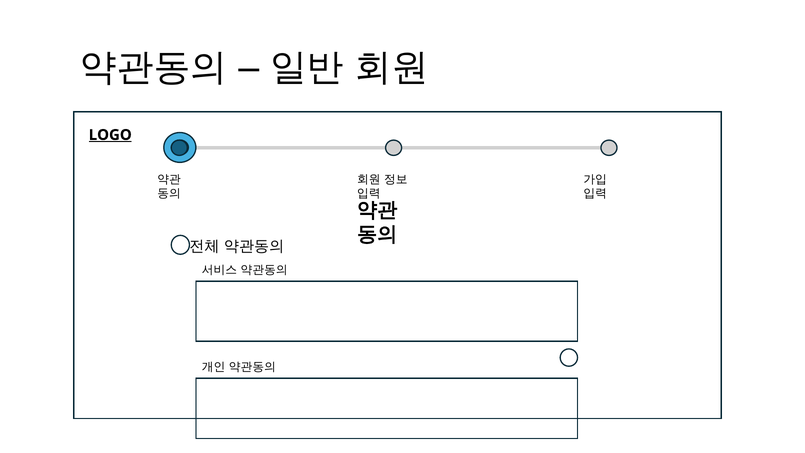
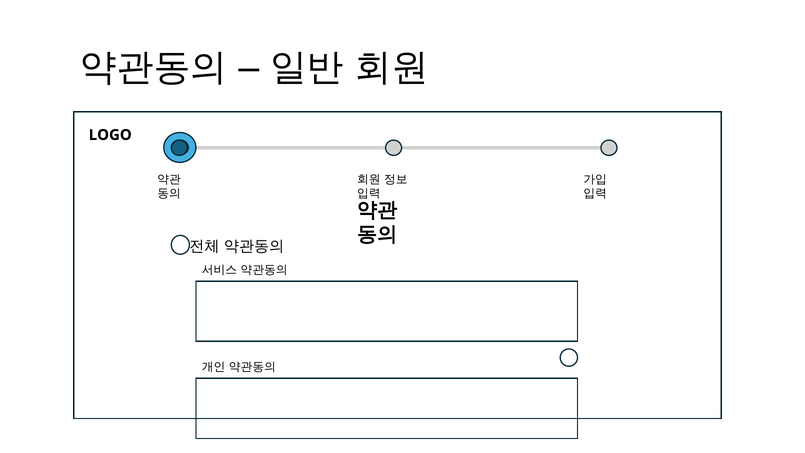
LOGO underline: present -> none (110, 135)
